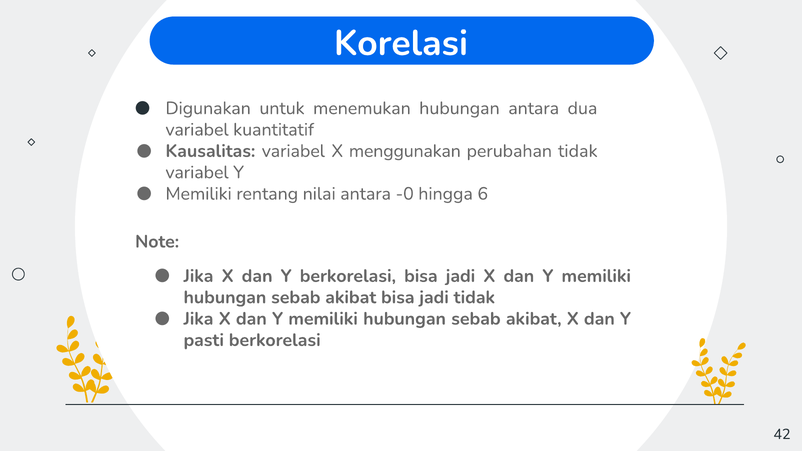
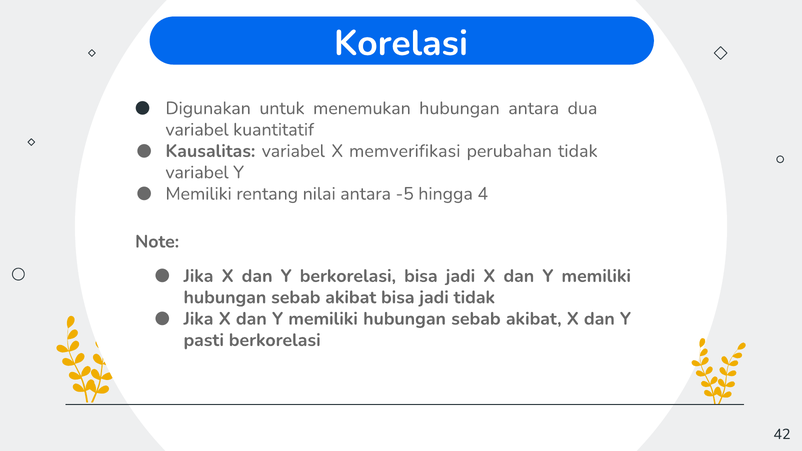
menggunakan: menggunakan -> memverifikasi (405, 151)
-0: -0 -> -5 (405, 194)
6: 6 -> 4 (483, 194)
